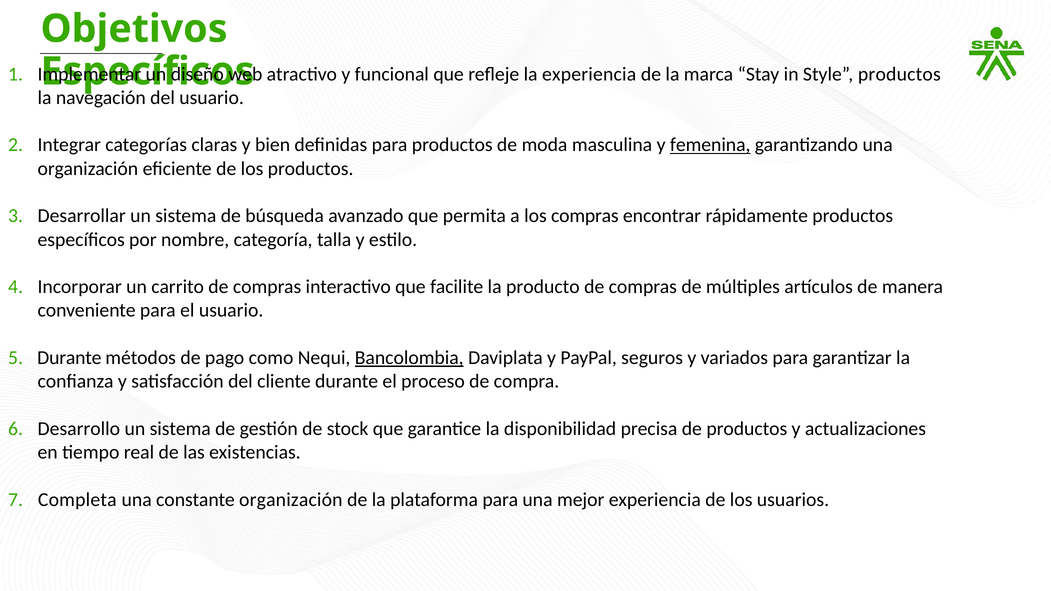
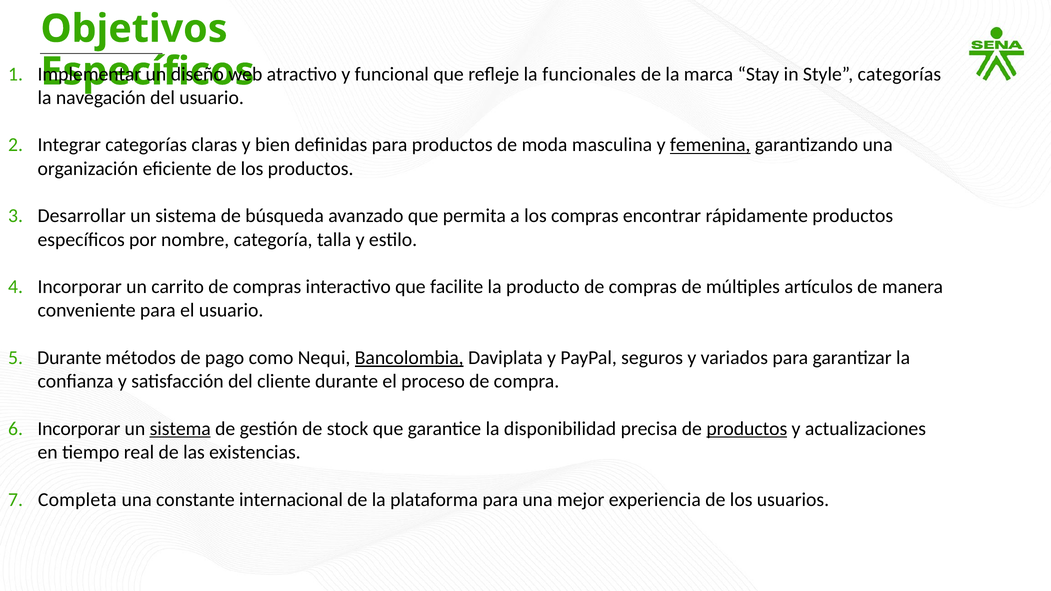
la experiencia: experiencia -> funcionales (589, 74)
Style productos: productos -> categorías (899, 74)
Desarrollo: Desarrollo -> Incorporar (79, 429)
sistema underline: none -> present (180, 429)
productos underline: none -> present (747, 429)
constante organización: organización -> internacional (291, 500)
